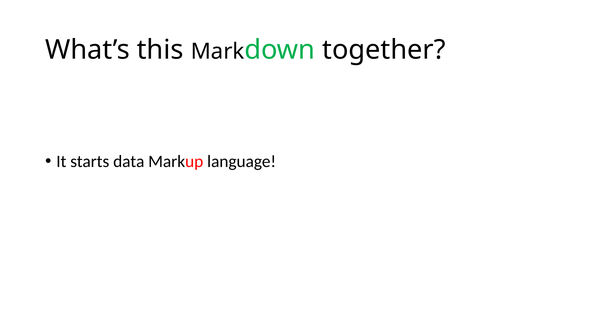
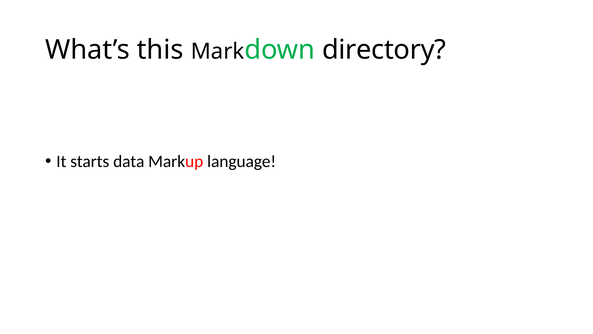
together: together -> directory (384, 50)
